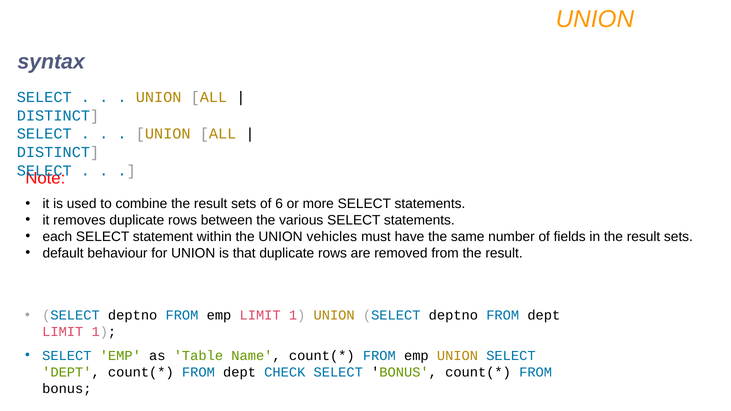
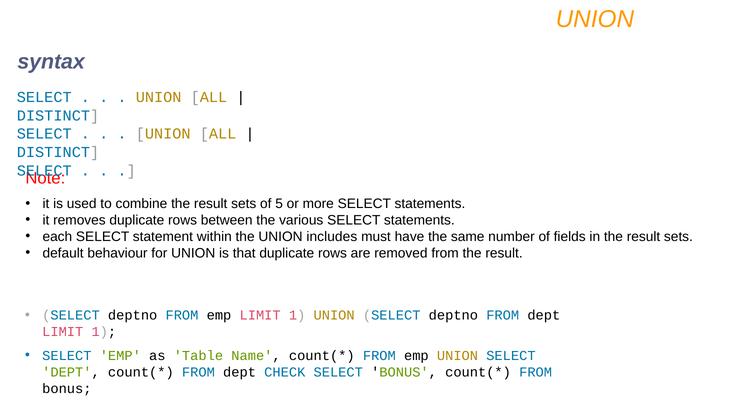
6: 6 -> 5 (279, 204)
vehicles: vehicles -> includes (332, 237)
